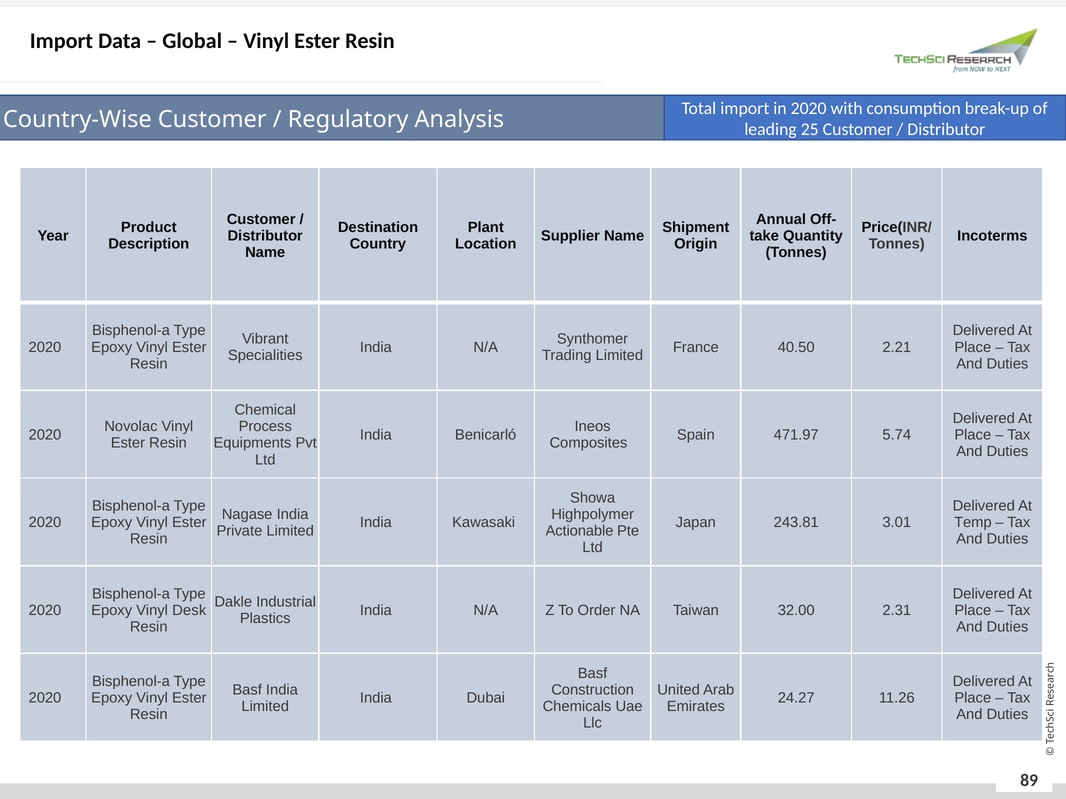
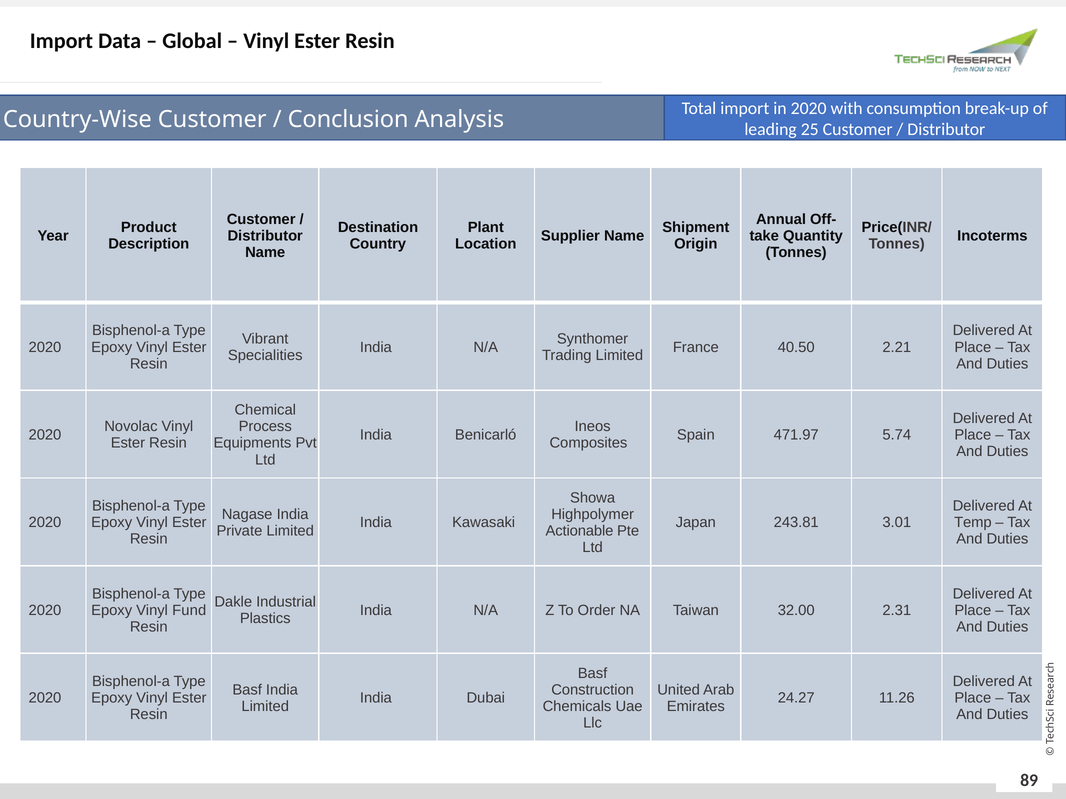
Regulatory: Regulatory -> Conclusion (348, 119)
Desk: Desk -> Fund (189, 611)
